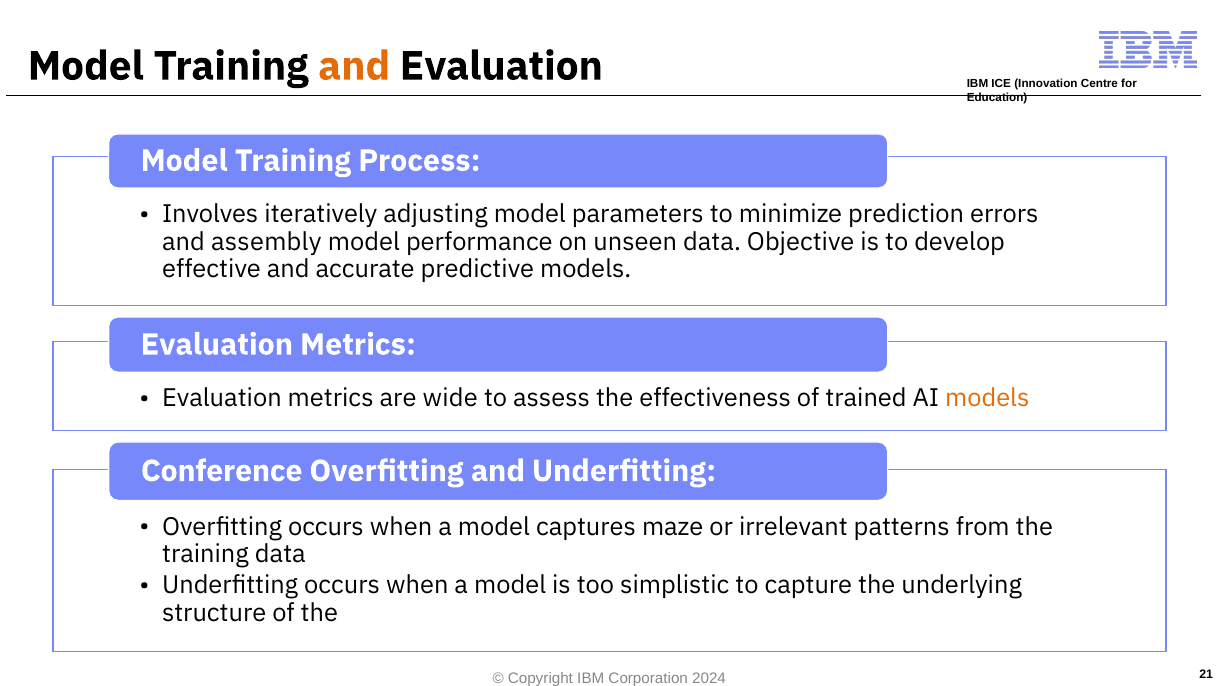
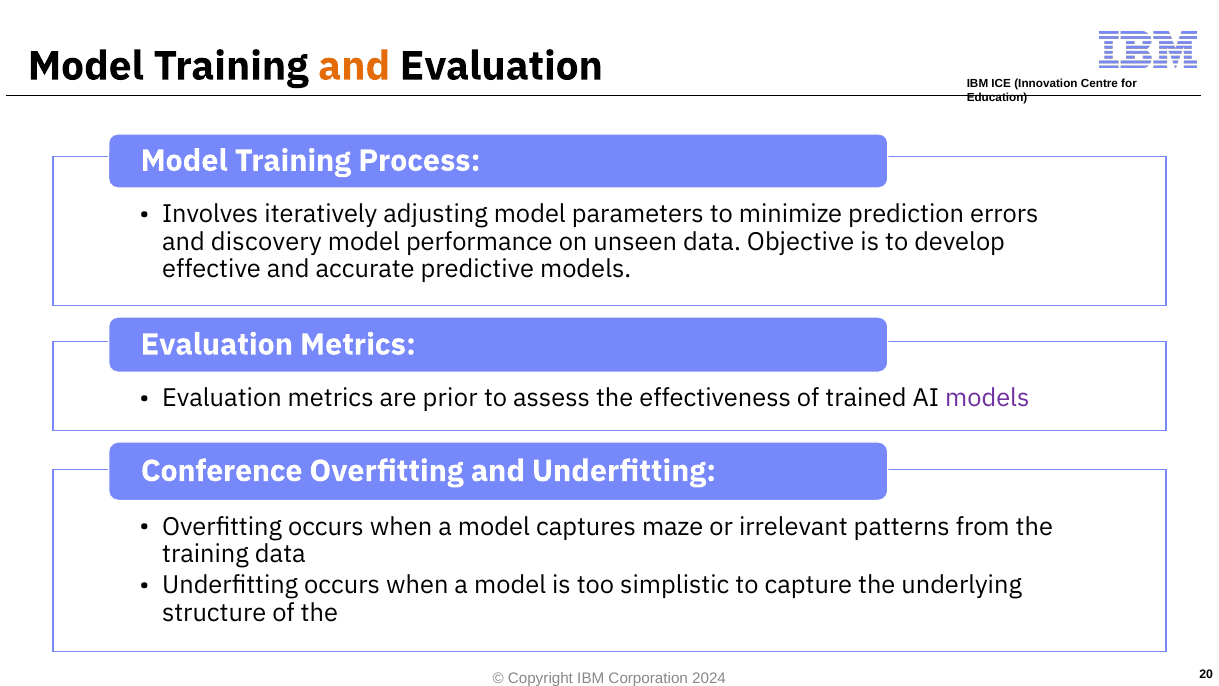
assembly: assembly -> discovery (266, 242)
wide: wide -> prior (450, 398)
models colour: orange -> purple (987, 398)
21: 21 -> 20 (1206, 674)
